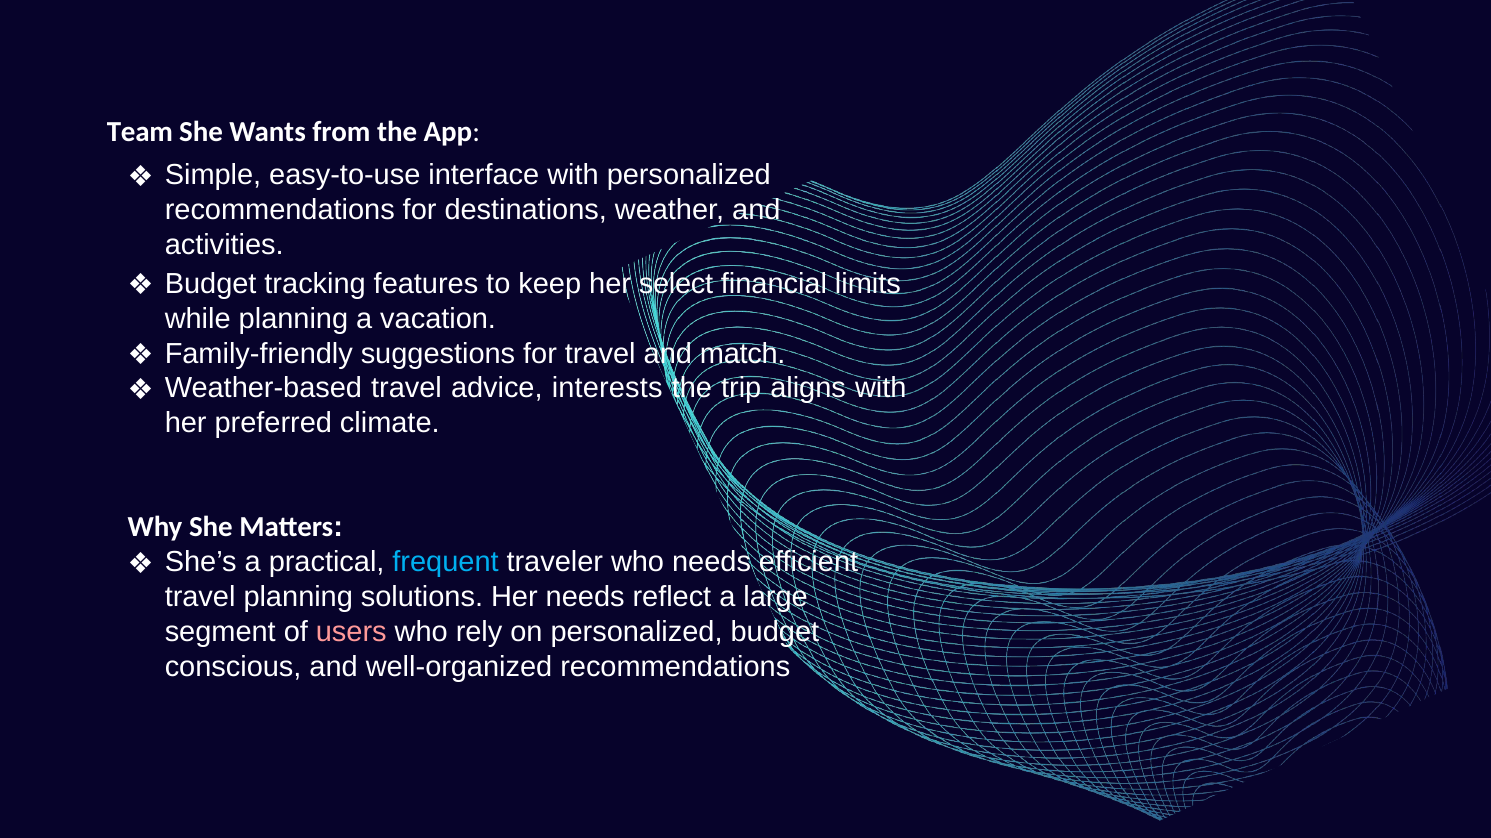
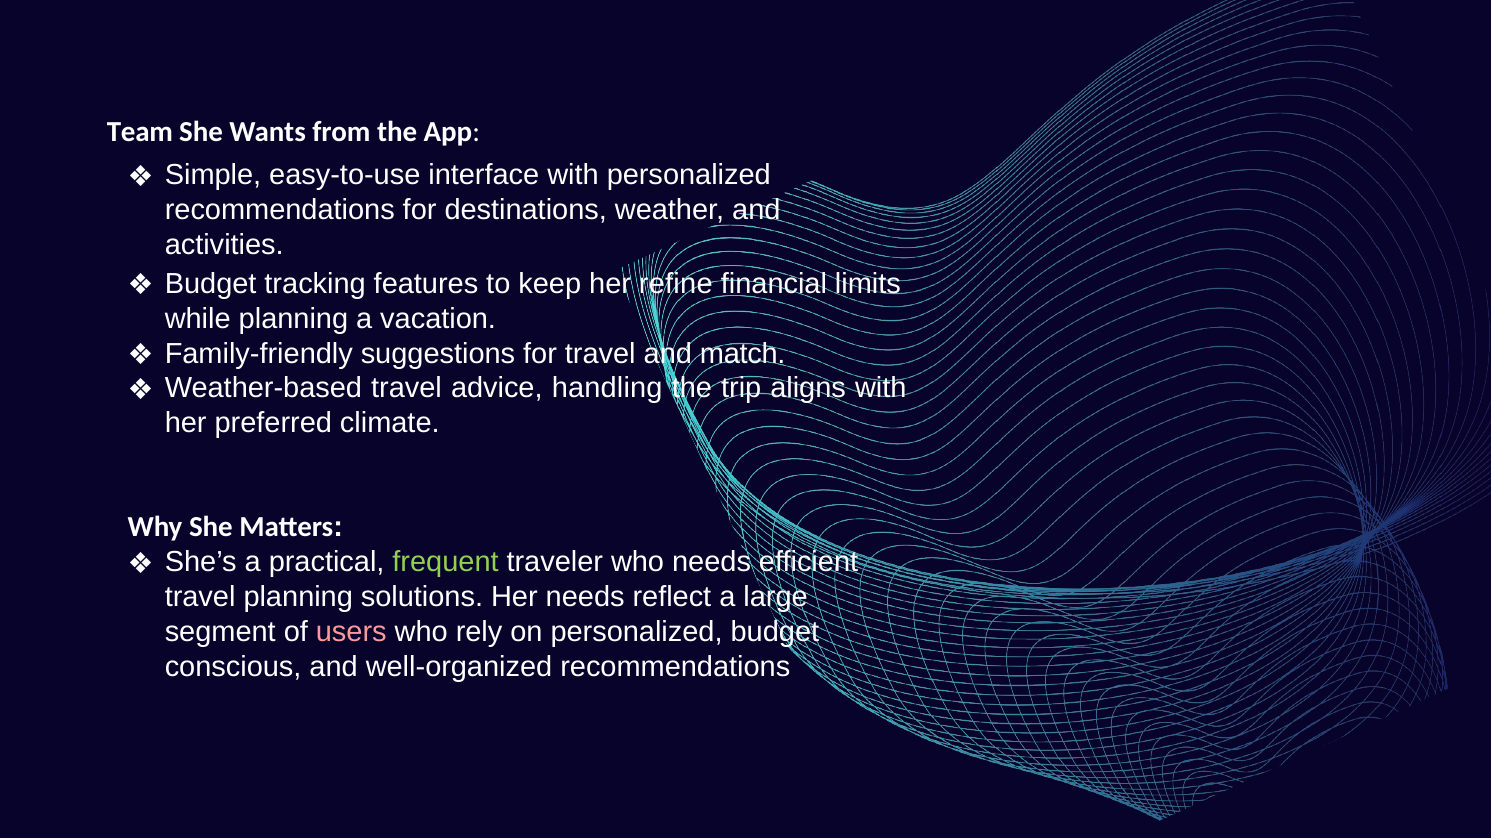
select: select -> refine (676, 284)
interests: interests -> handling (607, 389)
frequent colour: light blue -> light green (446, 563)
